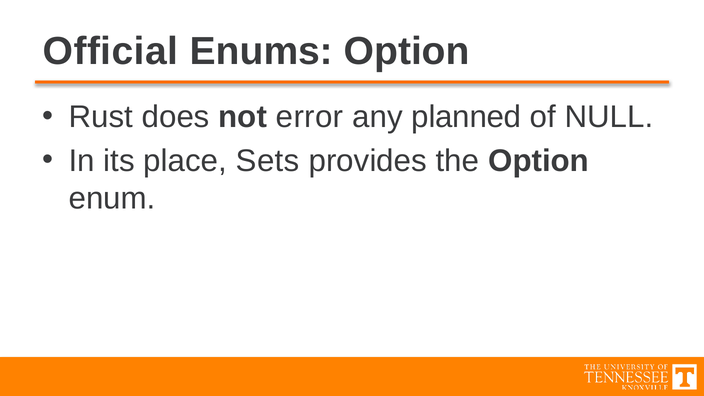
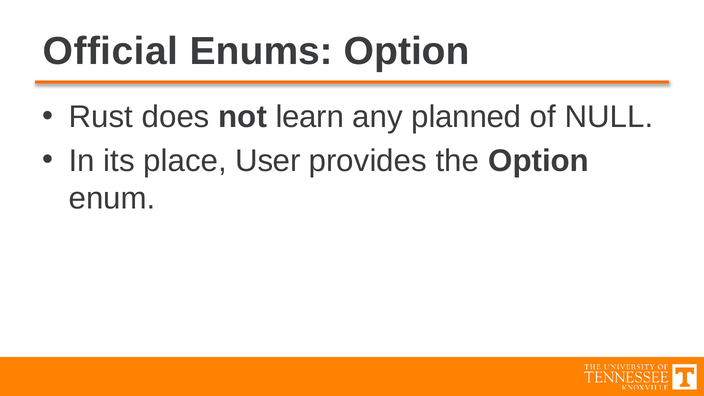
error: error -> learn (310, 117)
Sets: Sets -> User (268, 161)
